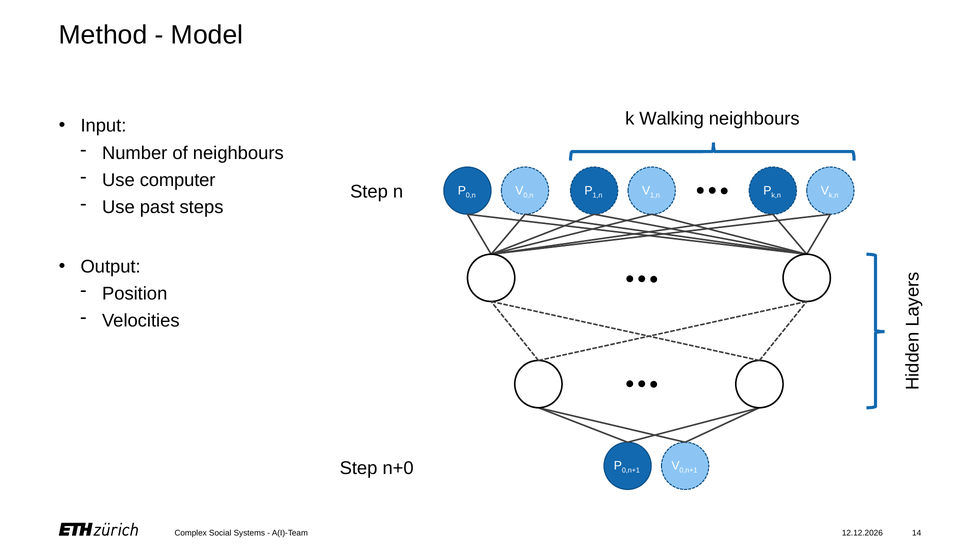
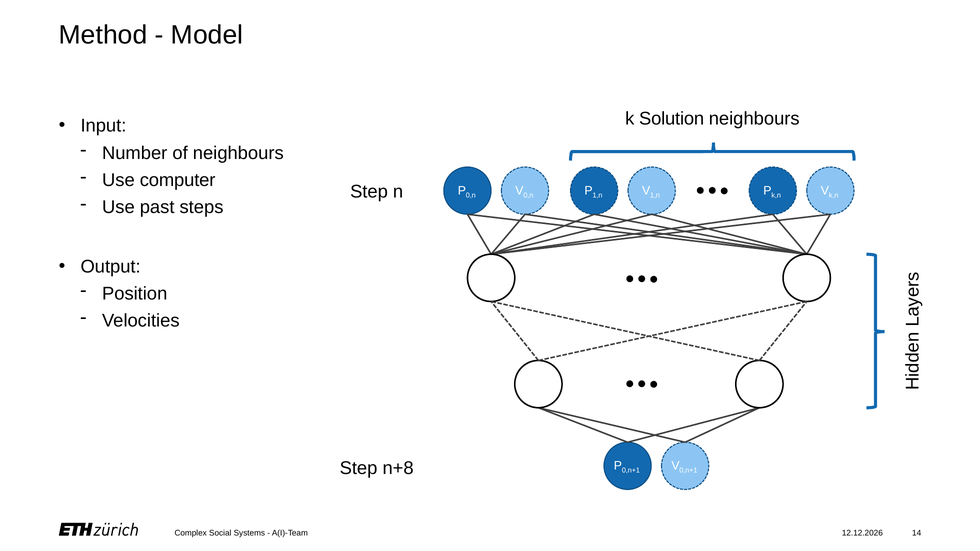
Walking: Walking -> Solution (672, 119)
n+0: n+0 -> n+8 (398, 468)
